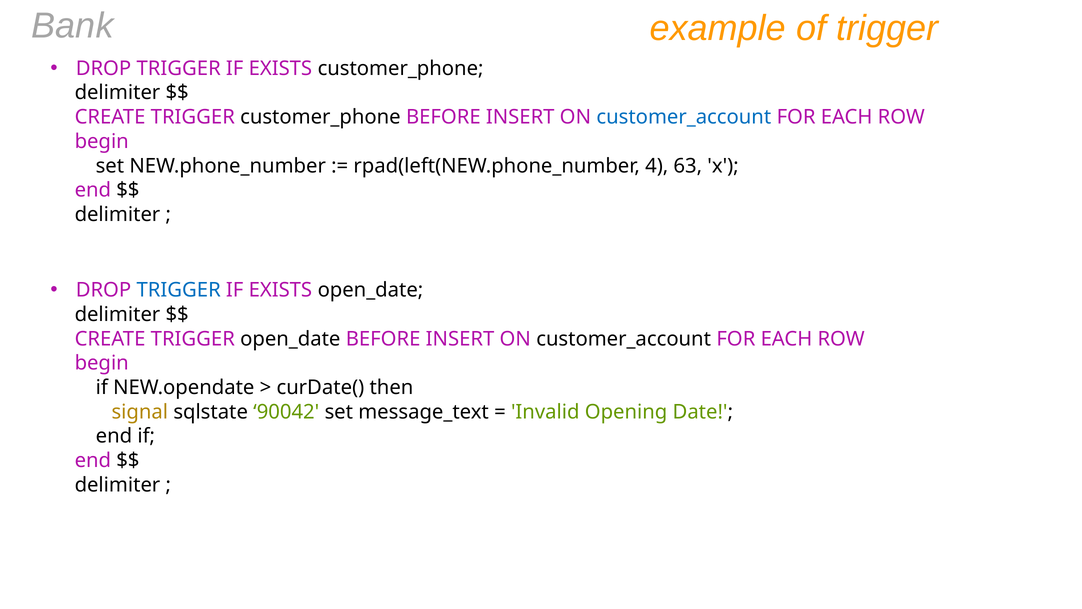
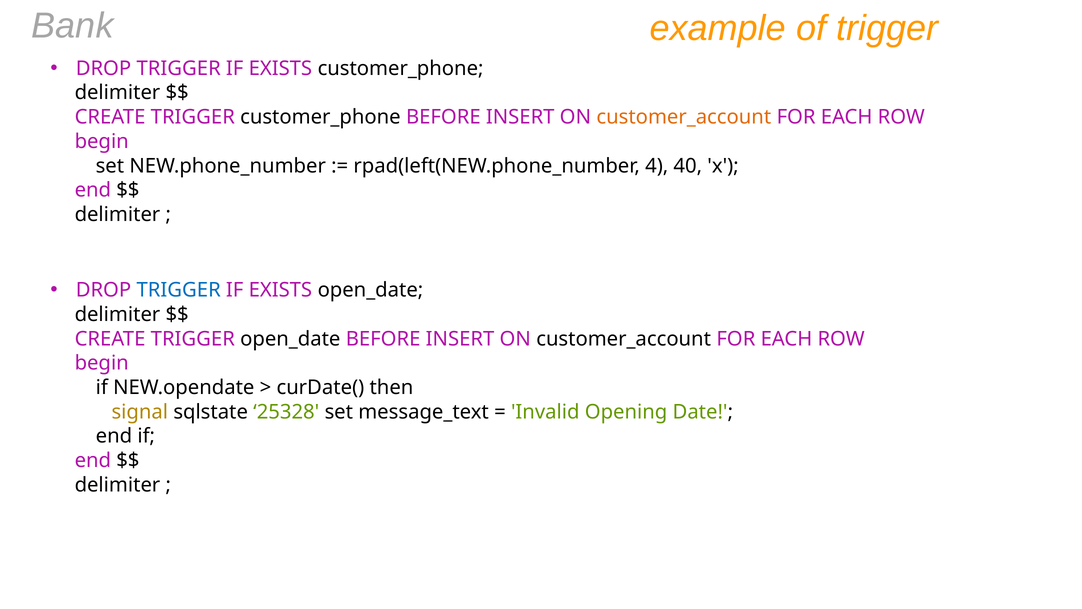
customer_account colour: blue -> orange (684, 117)
63: 63 -> 40 (688, 166)
90042: 90042 -> 25328 (286, 412)
